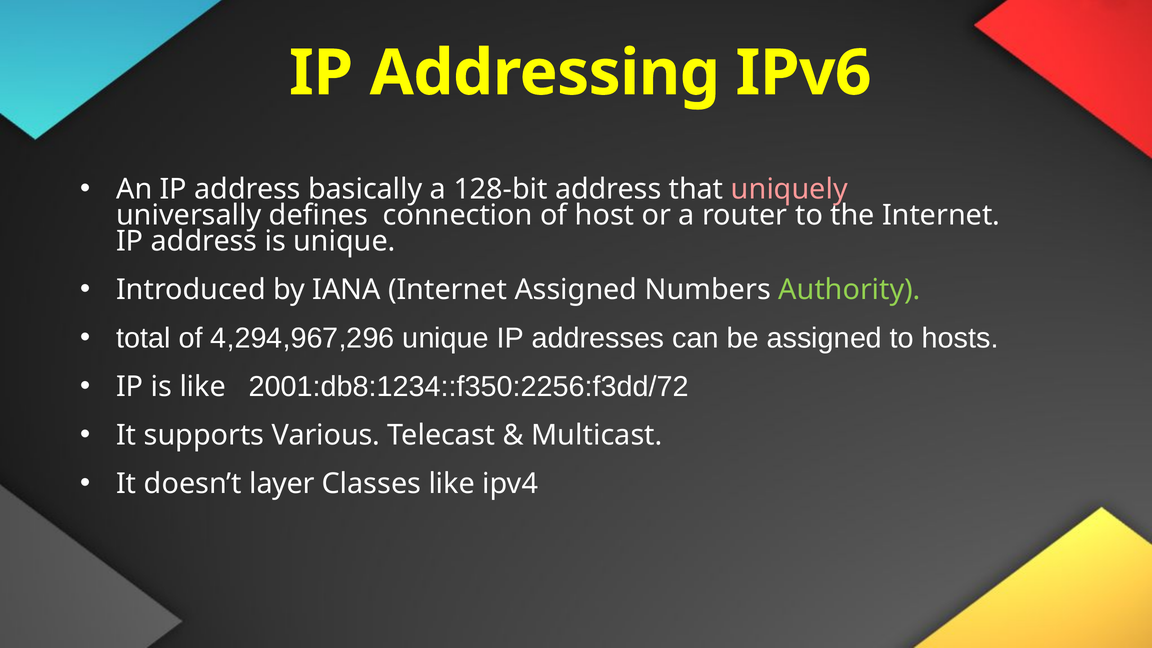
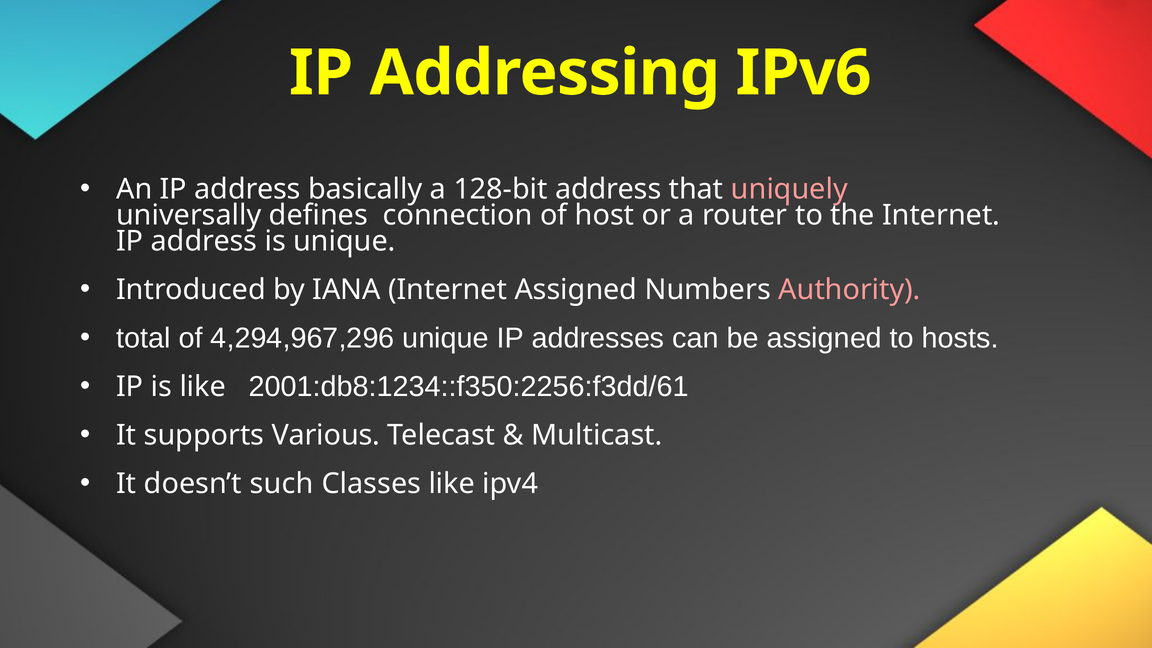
Authority colour: light green -> pink (850, 290)
2001:db8:1234::f350:2256:f3dd/72: 2001:db8:1234::f350:2256:f3dd/72 -> 2001:db8:1234::f350:2256:f3dd/61 (469, 387)
layer: layer -> such (282, 484)
